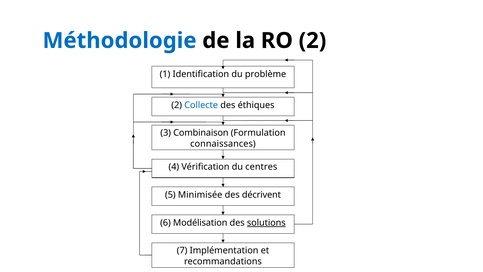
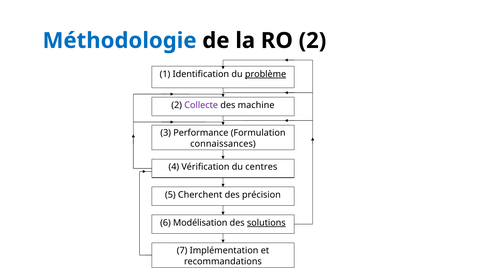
problème underline: none -> present (266, 74)
Collecte colour: blue -> purple (201, 105)
éthiques: éthiques -> machine (256, 105)
Combinaison: Combinaison -> Performance (201, 133)
Minimisée: Minimisée -> Cherchent (200, 195)
décrivent: décrivent -> précision (261, 195)
